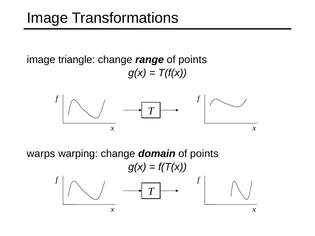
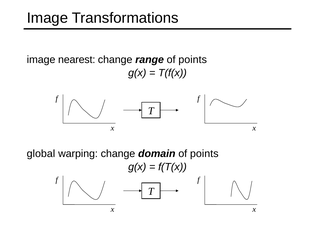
triangle: triangle -> nearest (77, 60)
warps: warps -> global (41, 154)
